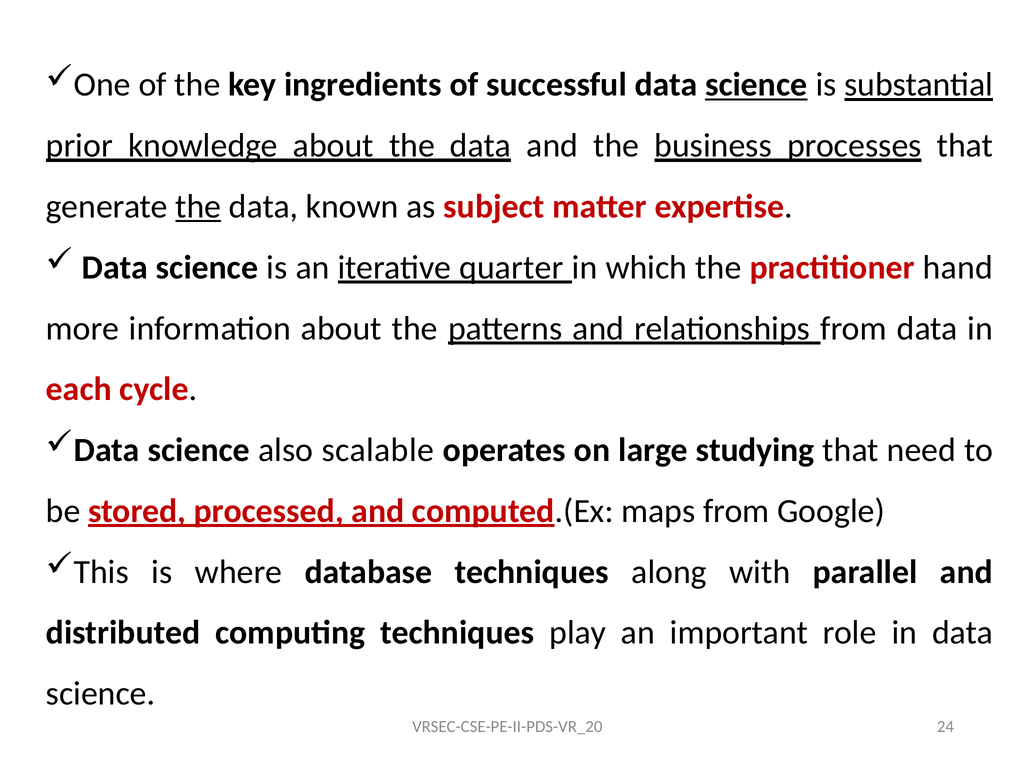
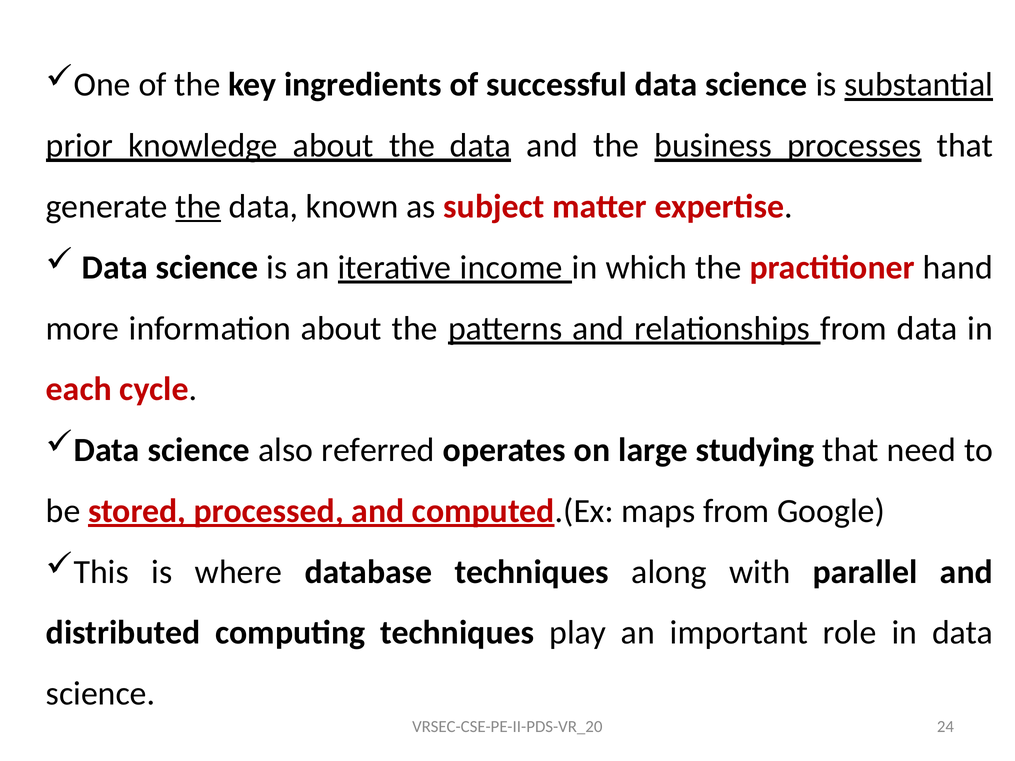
science underline: present -> none (756, 85)
quarter: quarter -> income (511, 268)
scalable: scalable -> referred (378, 450)
